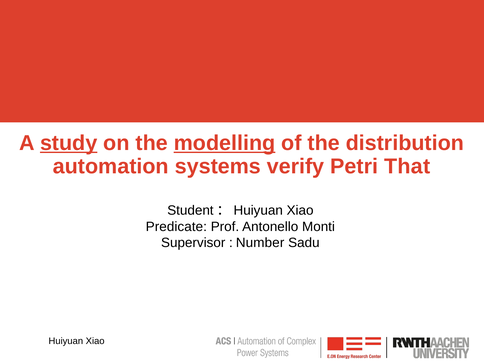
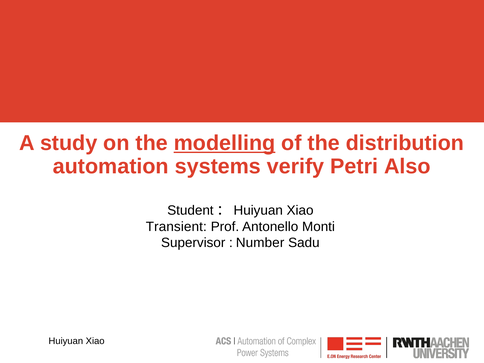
study underline: present -> none (69, 143)
That: That -> Also (407, 166)
Predicate: Predicate -> Transient (176, 227)
